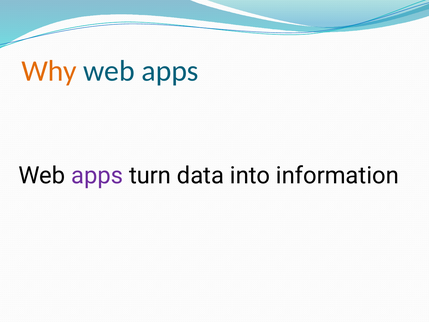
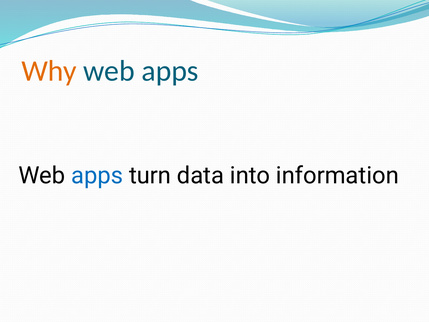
apps colour: purple -> blue (97, 175)
